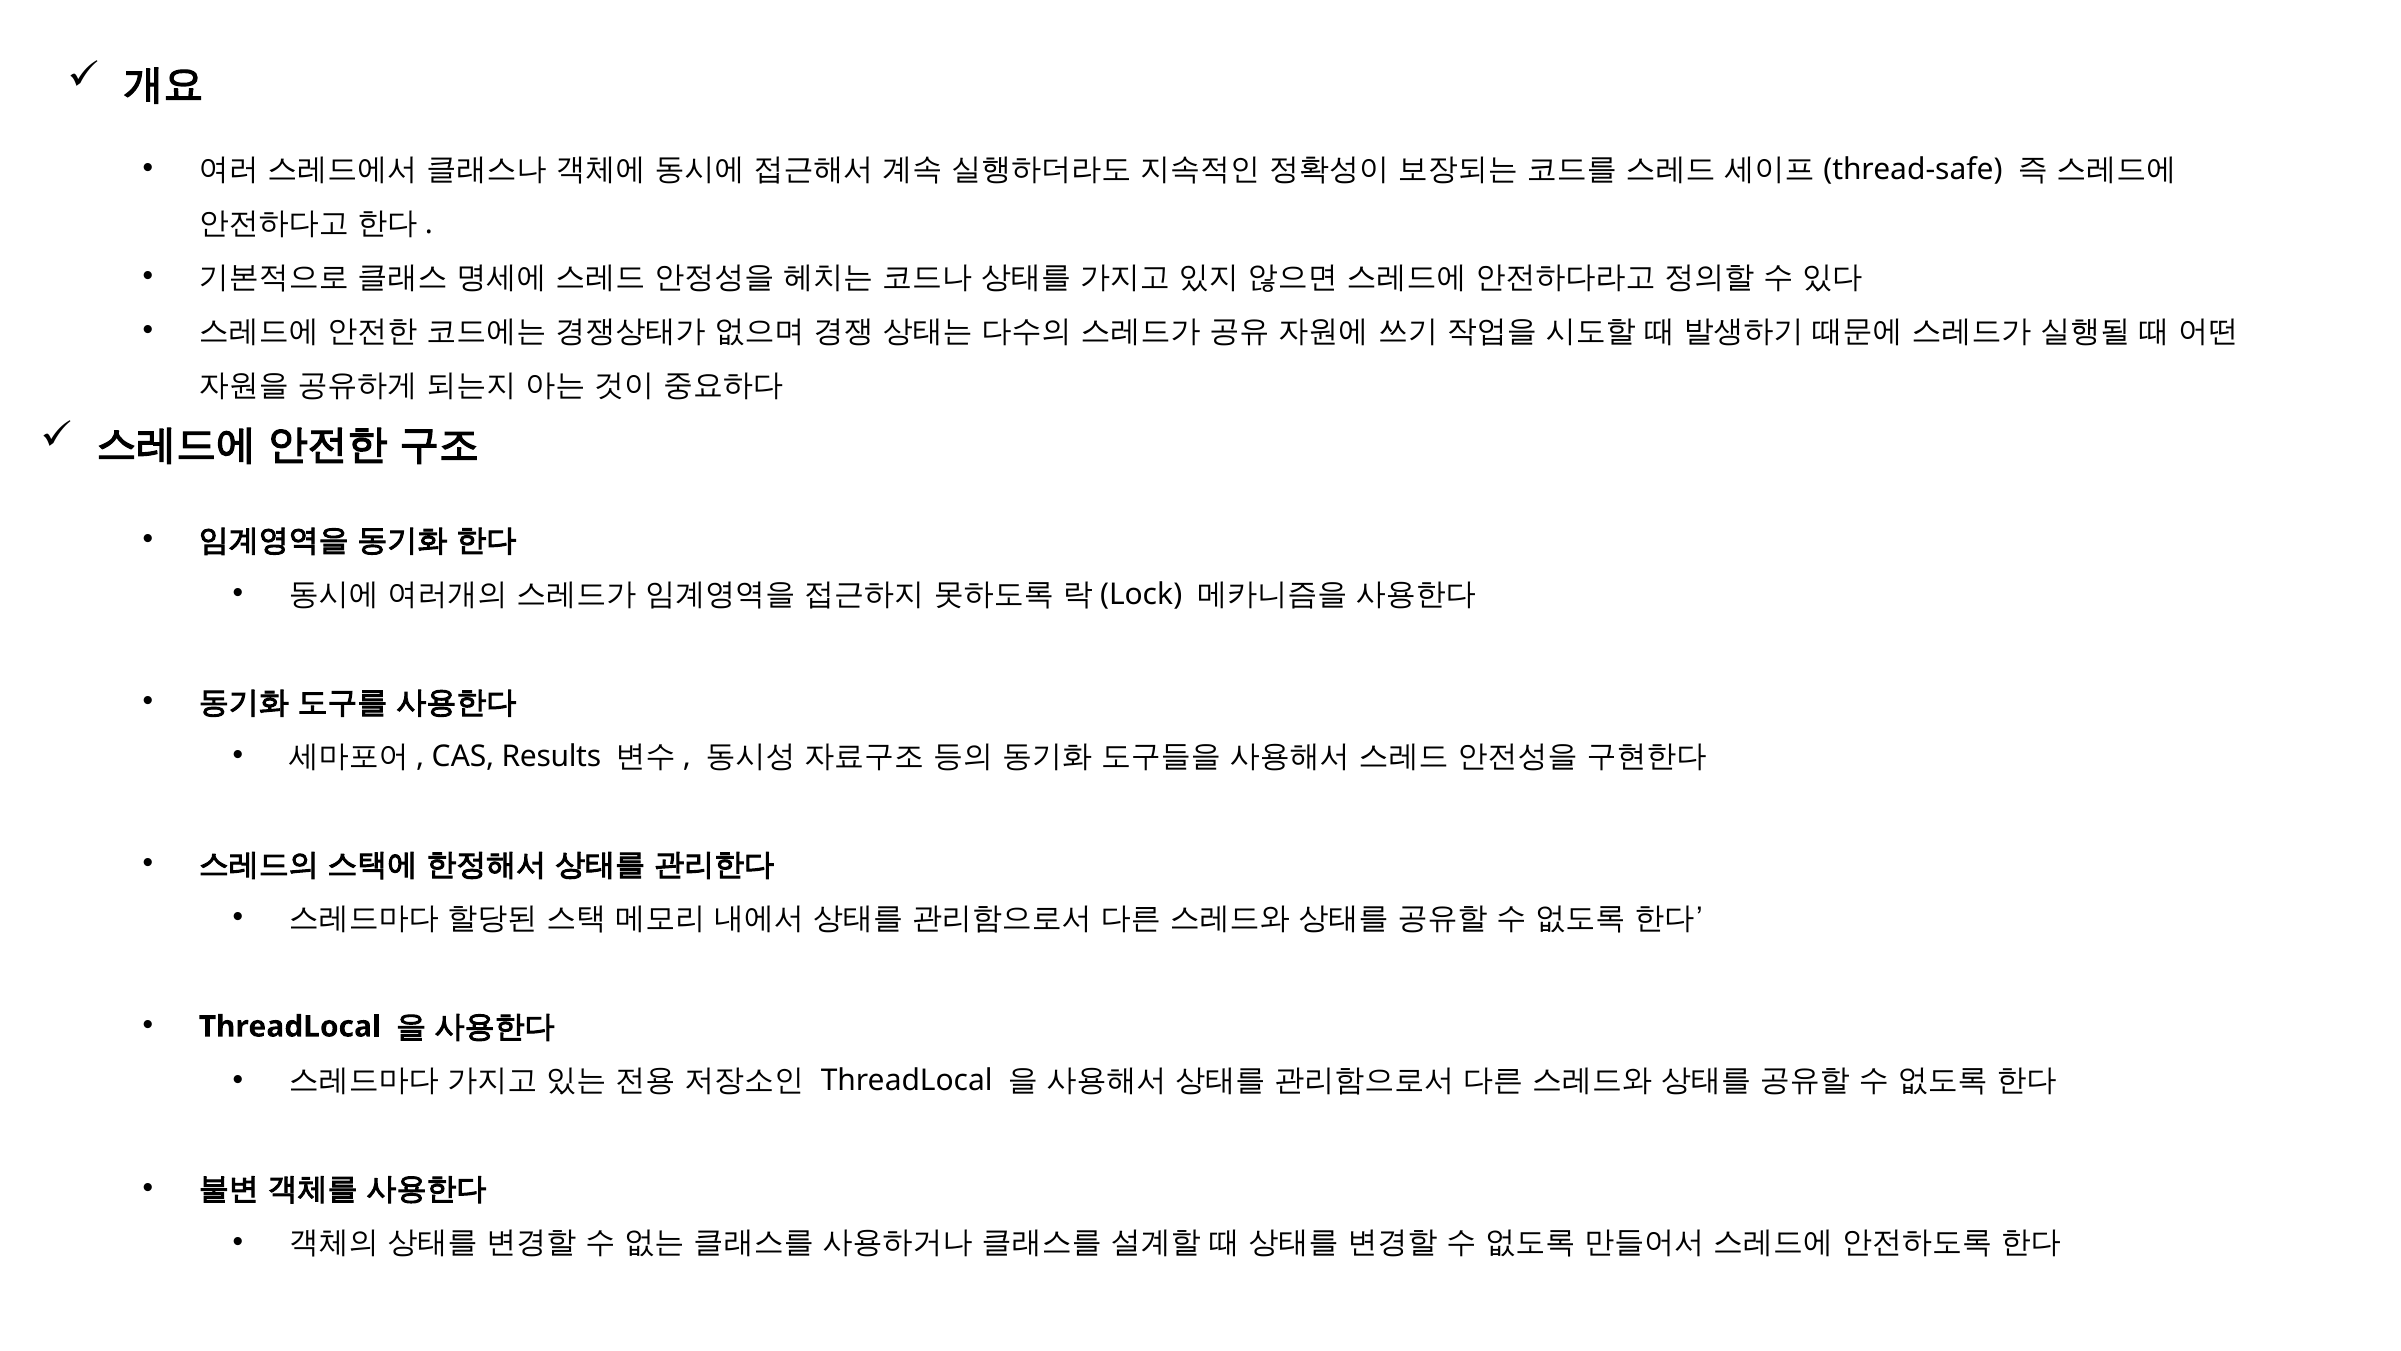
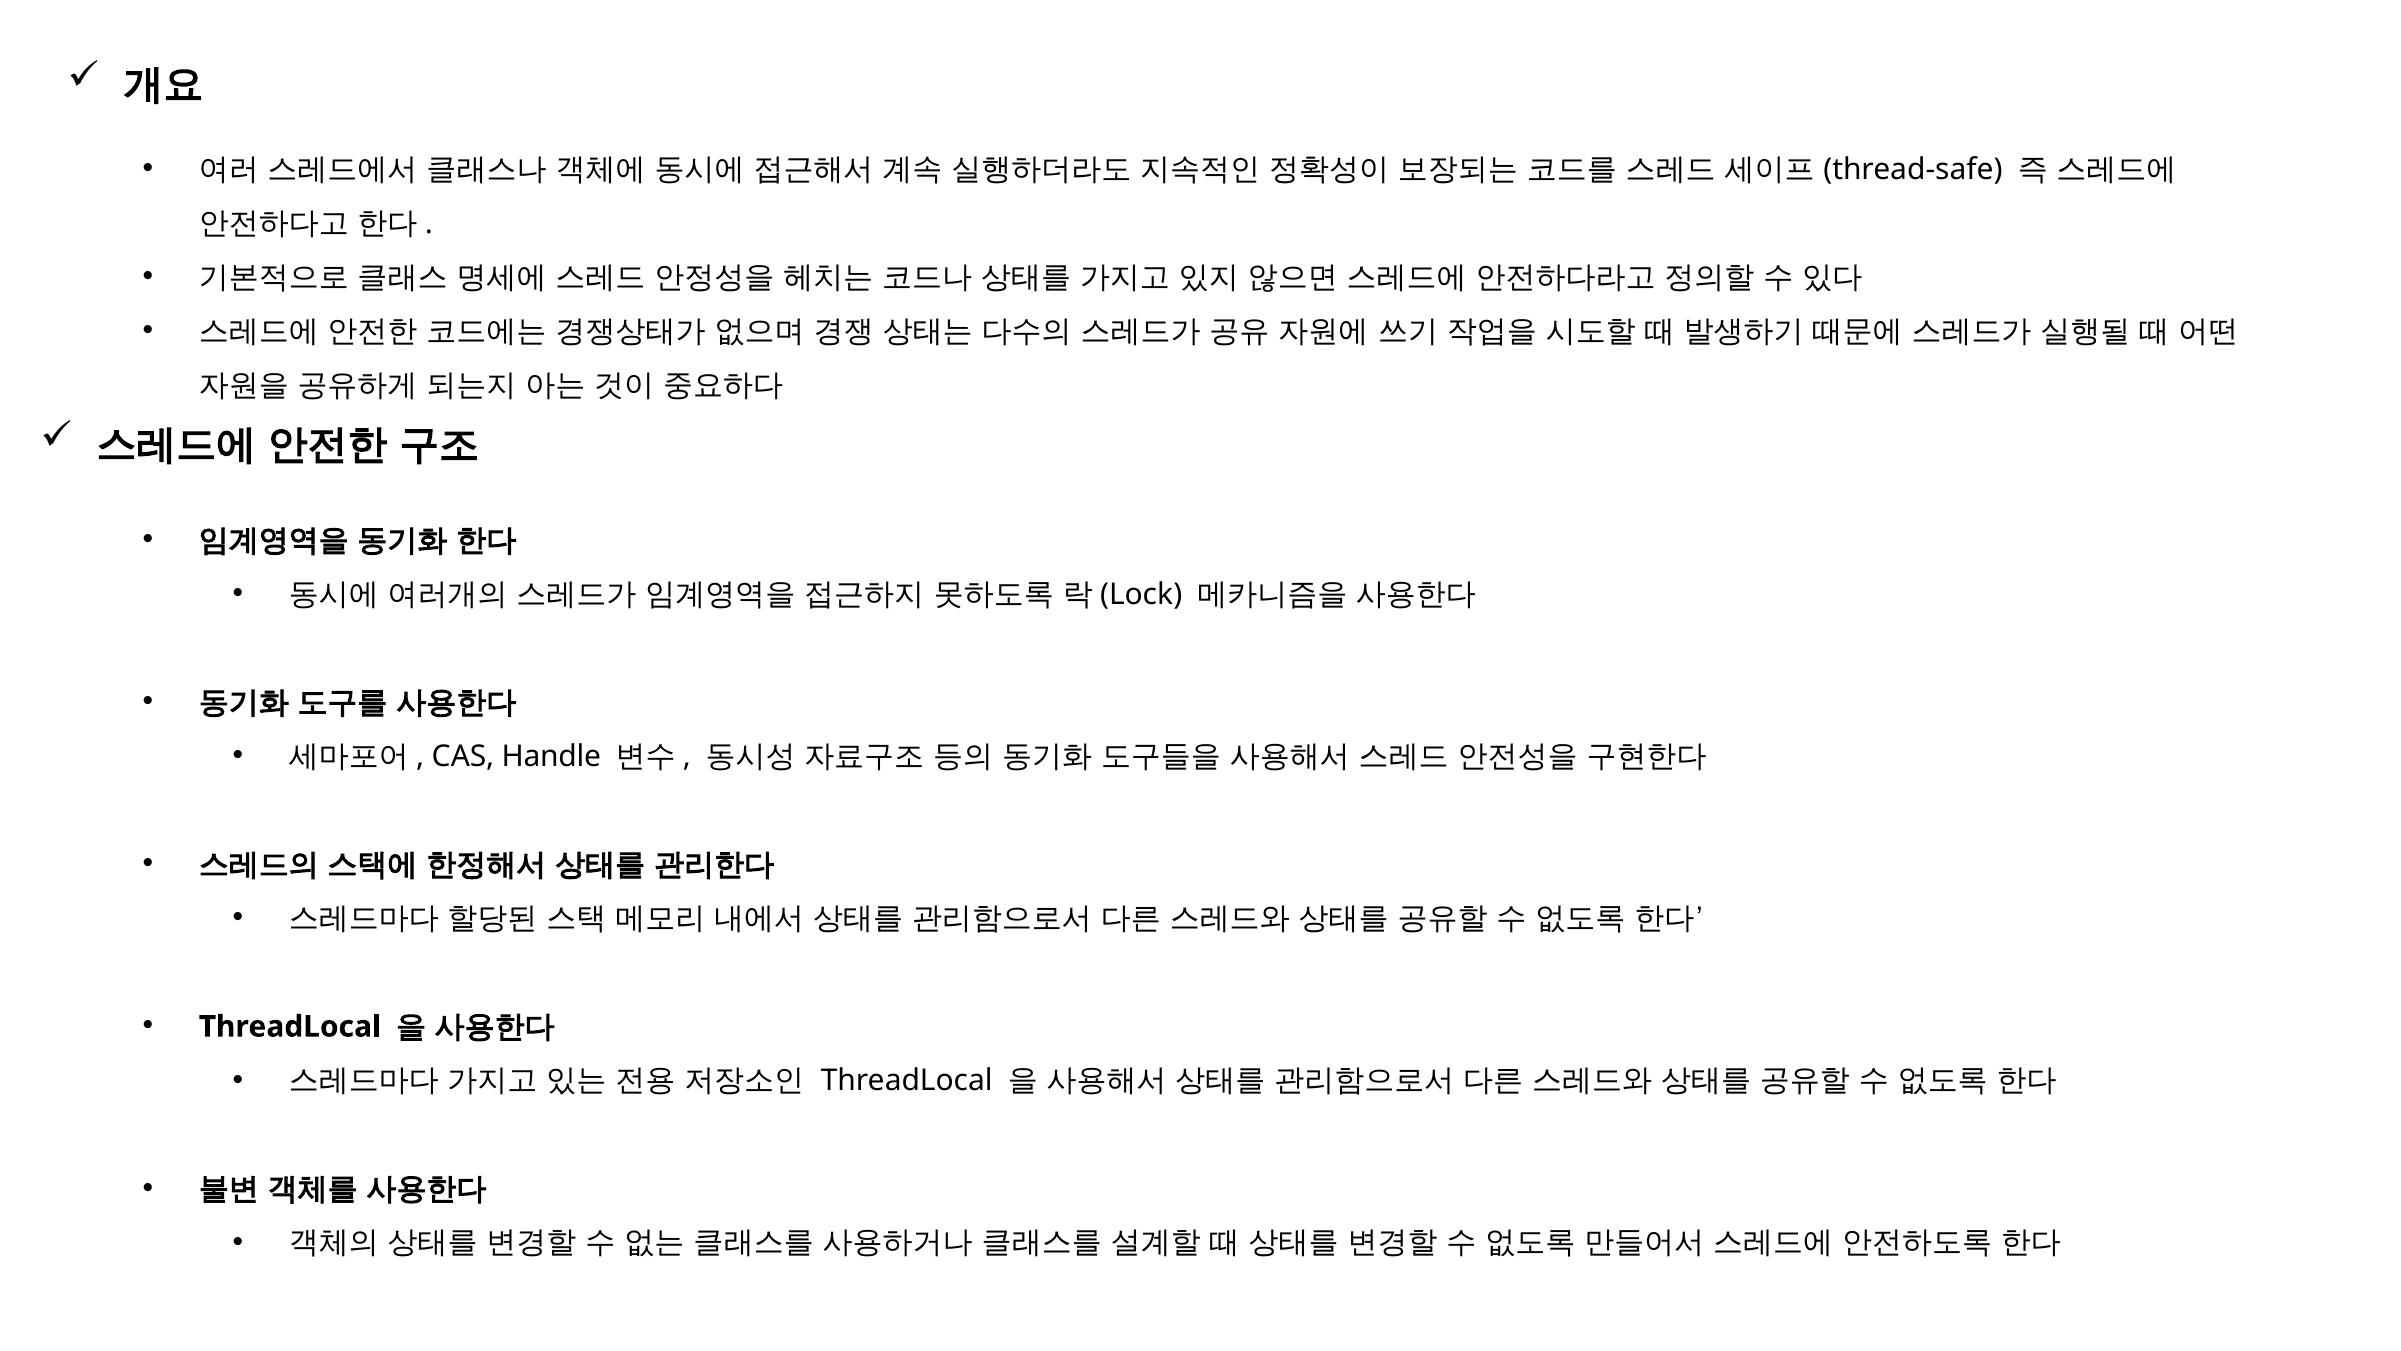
Results: Results -> Handle (551, 756)
